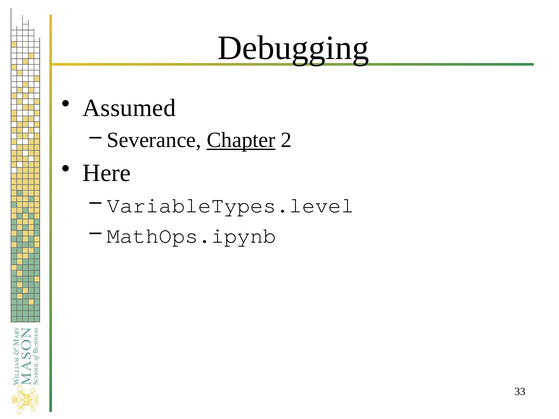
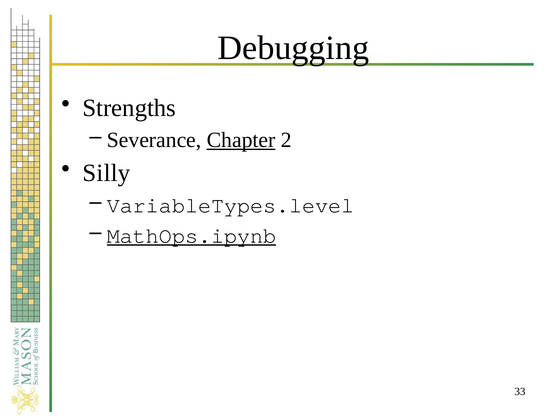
Assumed: Assumed -> Strengths (129, 108)
Here: Here -> Silly (106, 173)
MathOps.ipynb underline: none -> present (192, 236)
